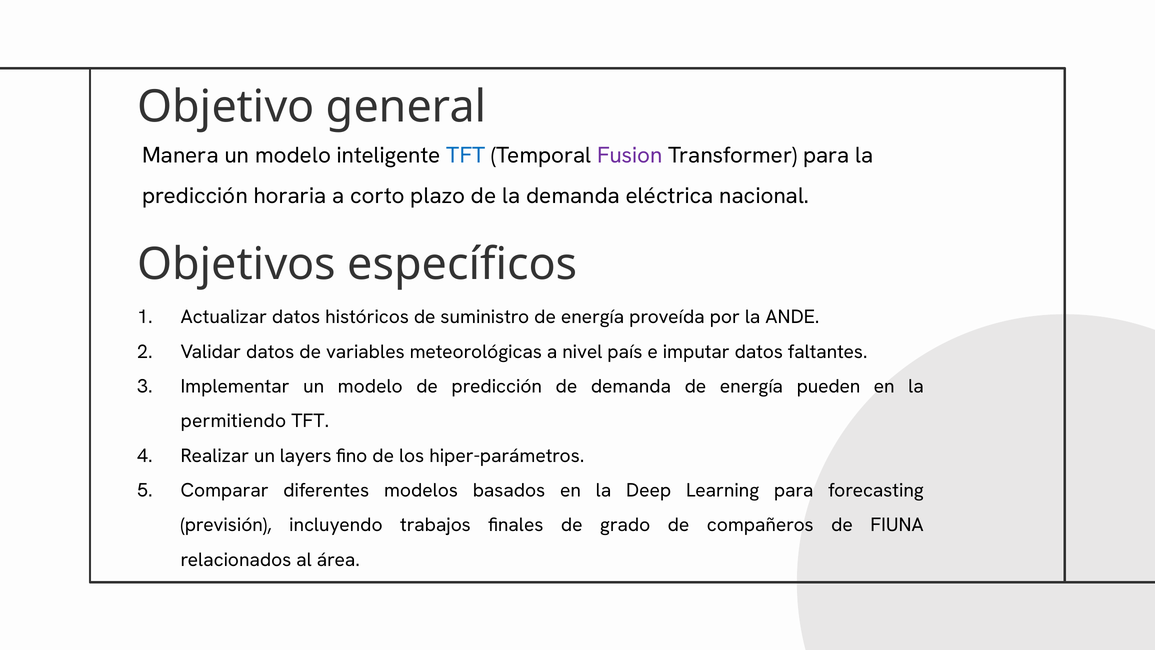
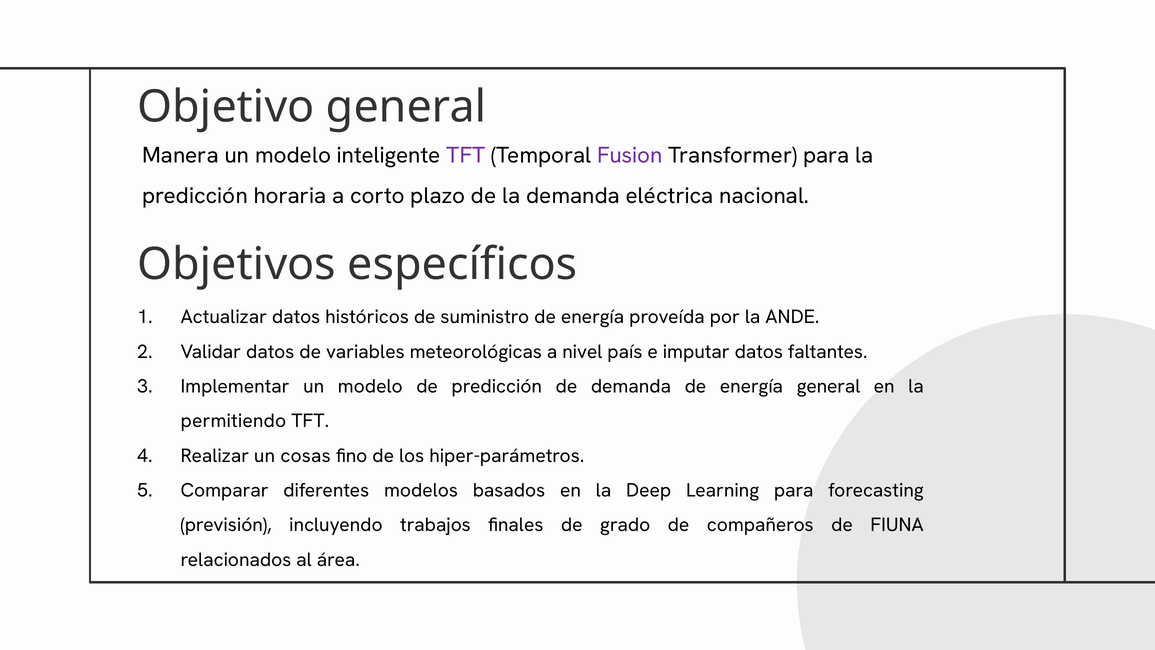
TFT colour: blue -> purple (466, 155)
energía pueden: pueden -> general (828, 386)
layers: layers -> cosas (306, 456)
